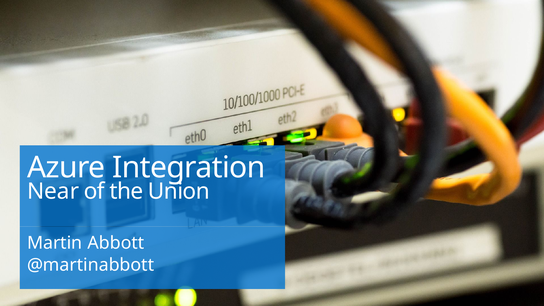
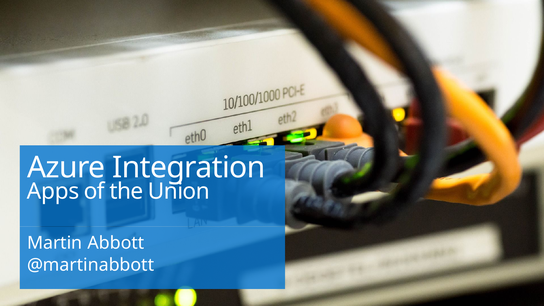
Near: Near -> Apps (53, 191)
